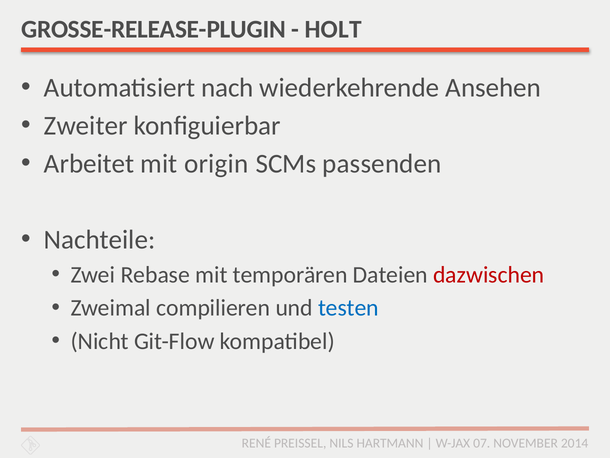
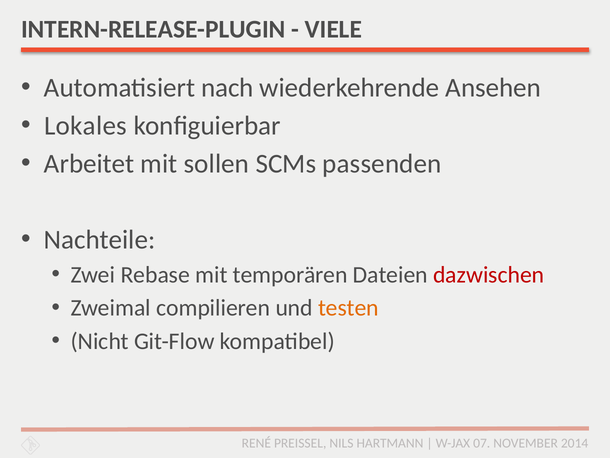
GROSSE-RELEASE-PLUGIN: GROSSE-RELEASE-PLUGIN -> INTERN-RELEASE-PLUGIN (153, 29)
HOLT: HOLT -> VIELE (333, 29)
Zweiter: Zweiter -> Lokales (86, 126)
origin: origin -> sollen (216, 164)
testen colour: blue -> orange (348, 308)
